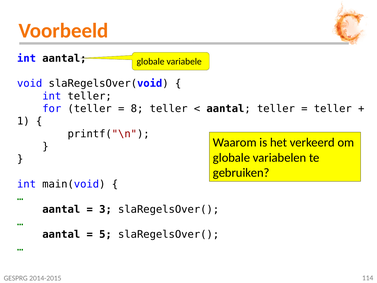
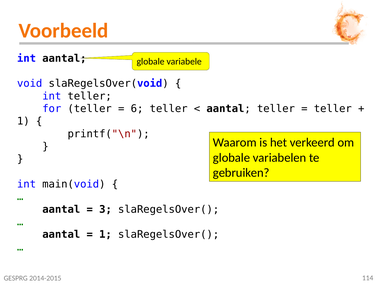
8: 8 -> 6 (137, 109)
5: 5 -> 1 (105, 234)
